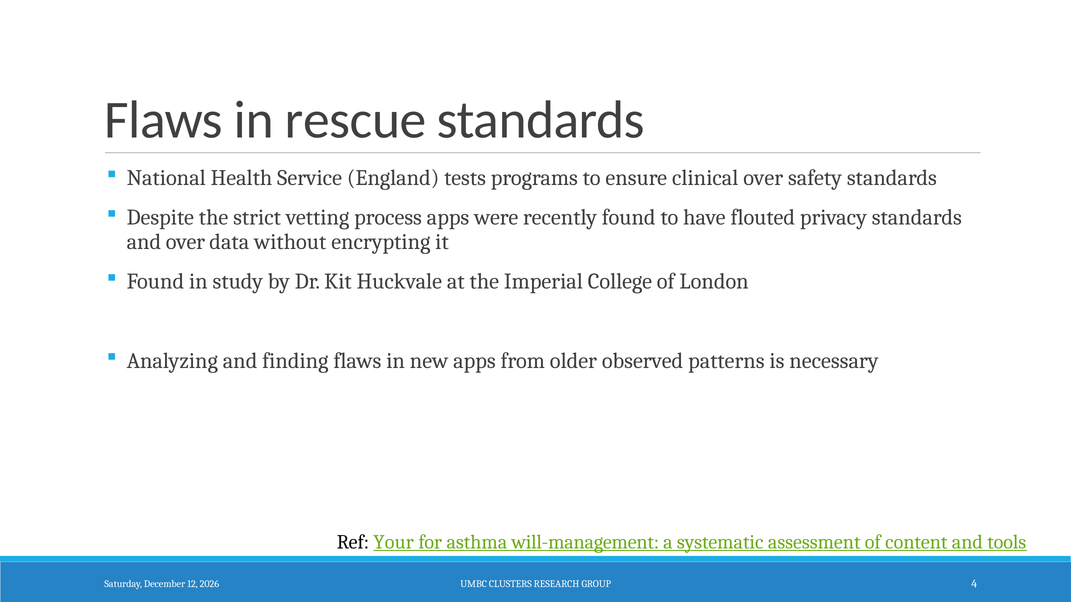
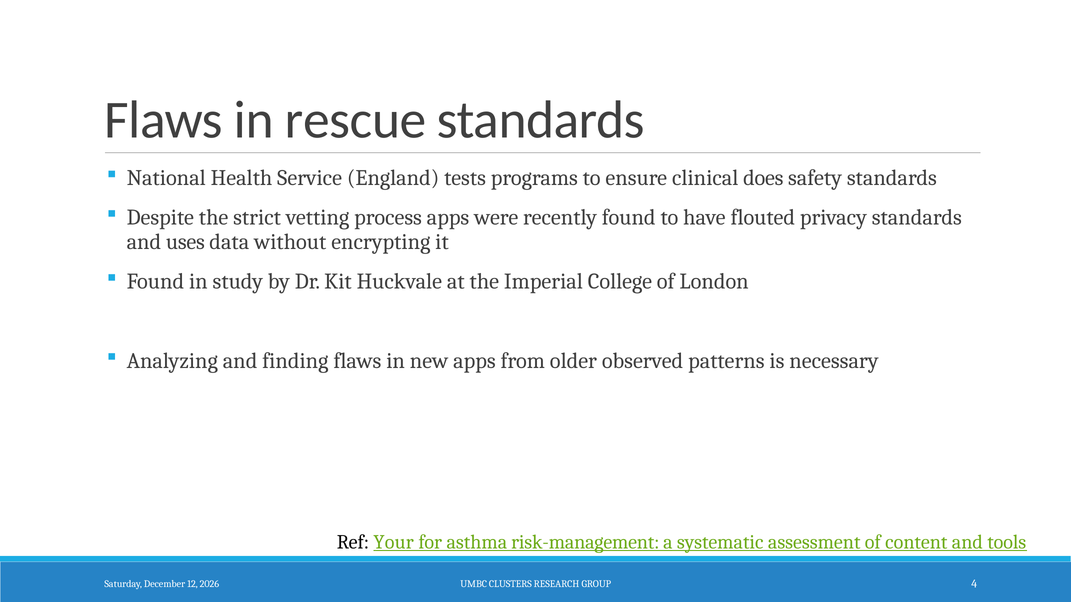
clinical over: over -> does (763, 178)
and over: over -> uses (185, 242)
will-management: will-management -> risk-management (585, 542)
